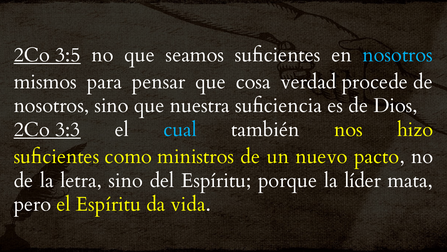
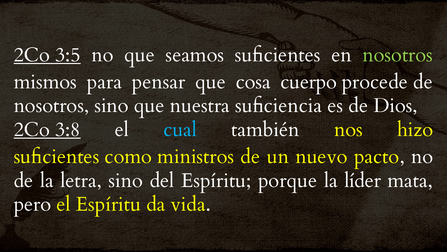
nosotros colour: light blue -> light green (398, 55)
verdad: verdad -> cuerpo (309, 82)
3:3: 3:3 -> 3:8 (68, 129)
